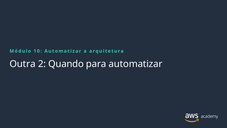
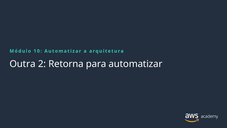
Quando: Quando -> Retorna (66, 64)
